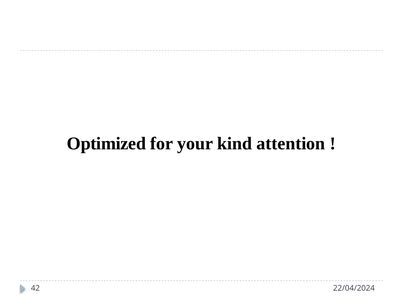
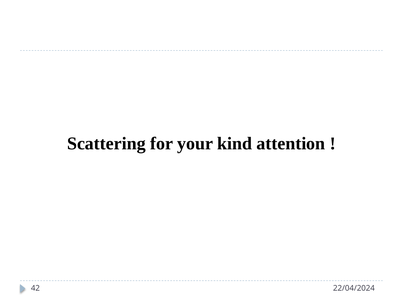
Optimized: Optimized -> Scattering (106, 143)
